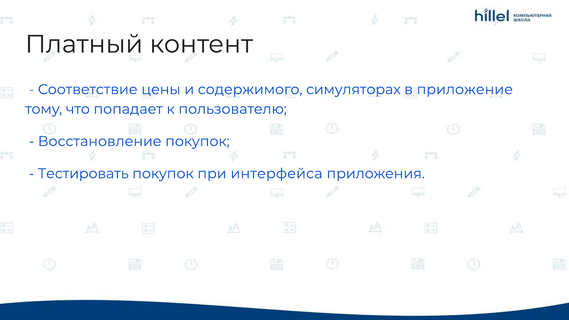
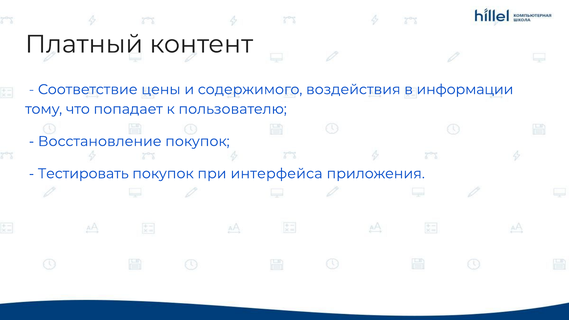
симуляторах: симуляторах -> воздействия (353, 89)
приложение: приложение -> информации (465, 89)
